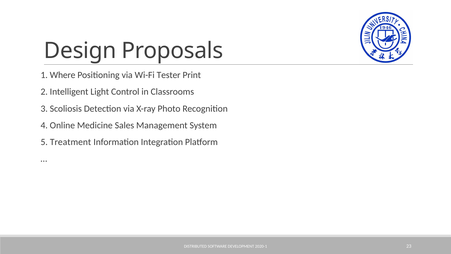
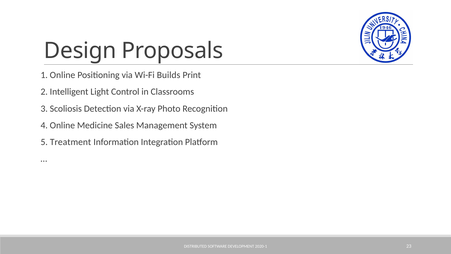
1 Where: Where -> Online (63, 75)
Tester: Tester -> Builds (169, 75)
